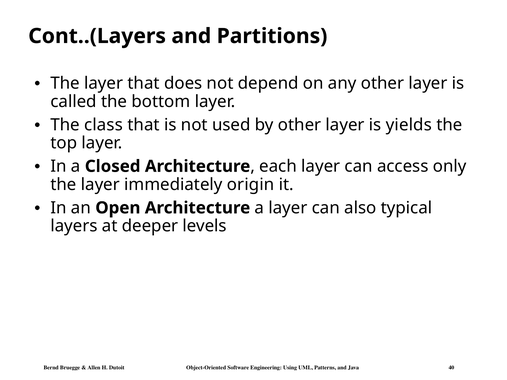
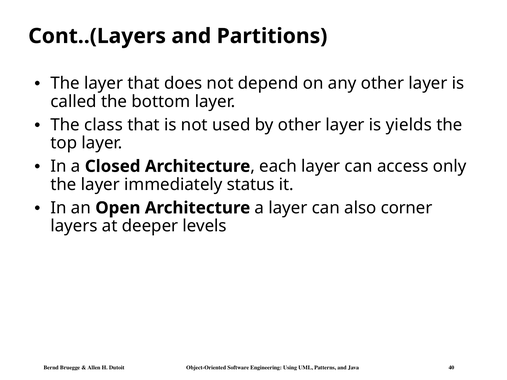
origin: origin -> status (251, 185)
typical: typical -> corner (407, 208)
